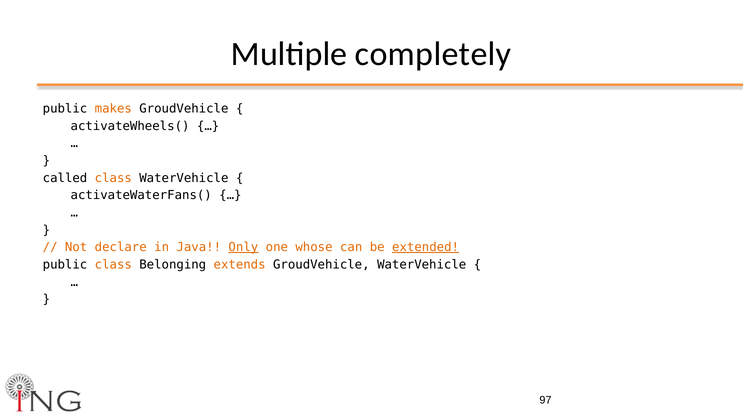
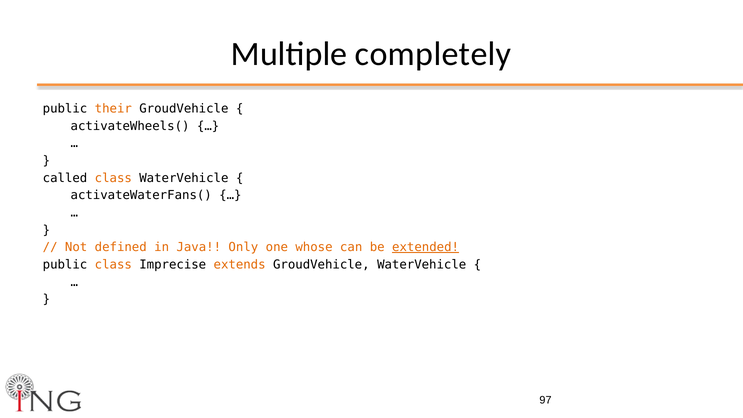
makes: makes -> their (113, 109)
declare: declare -> defined (121, 247)
Only underline: present -> none (243, 247)
Belonging: Belonging -> Imprecise (173, 265)
